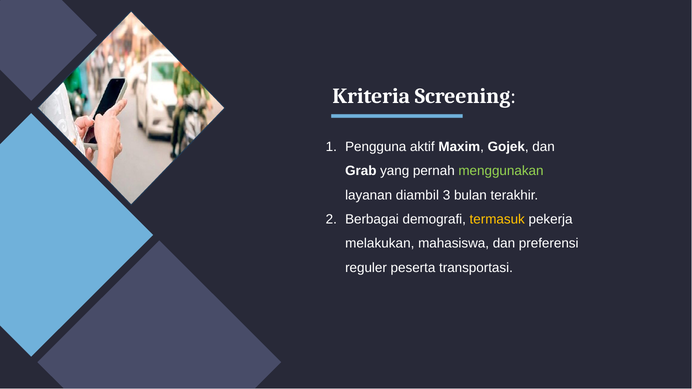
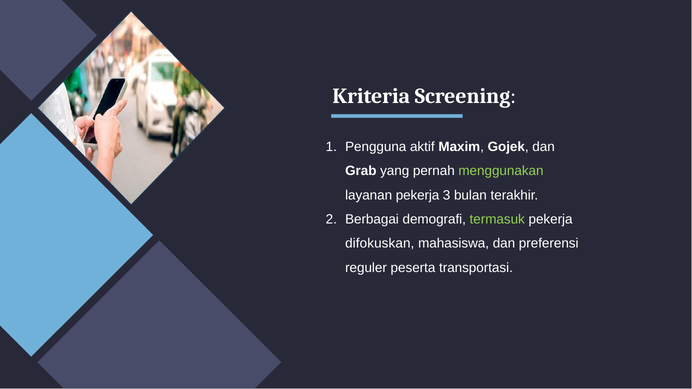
layanan diambil: diambil -> pekerja (418, 195)
termasuk colour: yellow -> light green (497, 220)
melakukan: melakukan -> difokuskan (380, 244)
